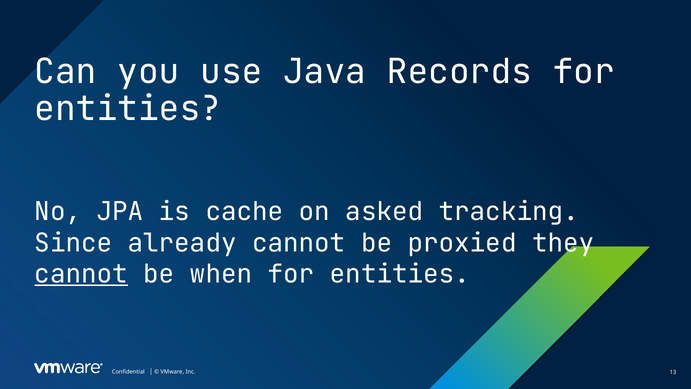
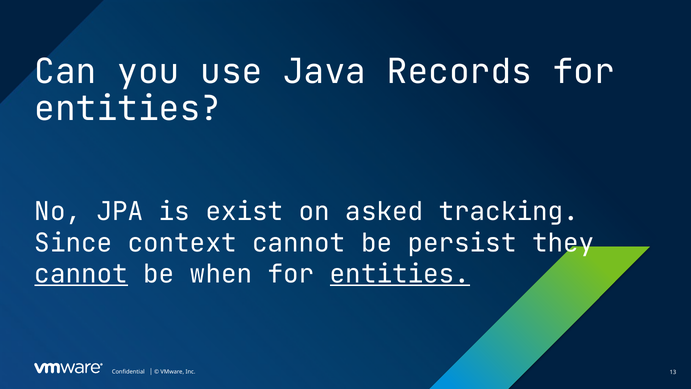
cache: cache -> exist (244, 212)
already: already -> context (182, 243)
proxied: proxied -> persist (462, 243)
entities underline: none -> present (400, 274)
